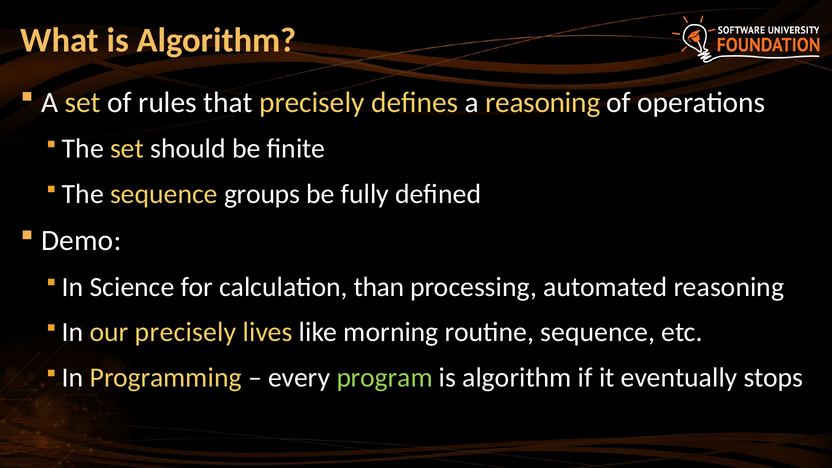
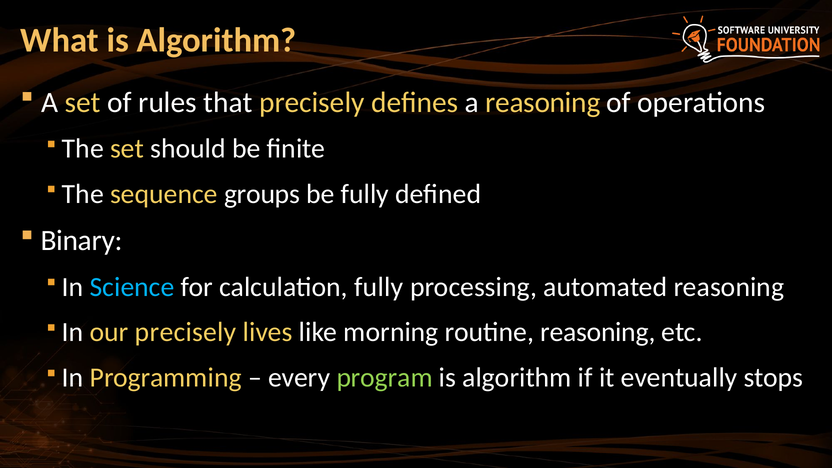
Demo: Demo -> Binary (82, 241)
Science colour: white -> light blue (132, 287)
calculation than: than -> fully (379, 287)
routine sequence: sequence -> reasoning (598, 332)
